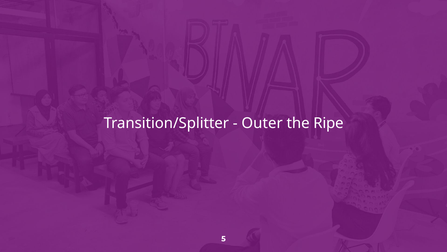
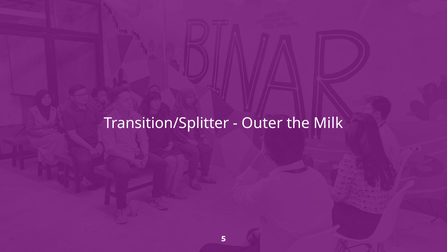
Ripe: Ripe -> Milk (328, 123)
